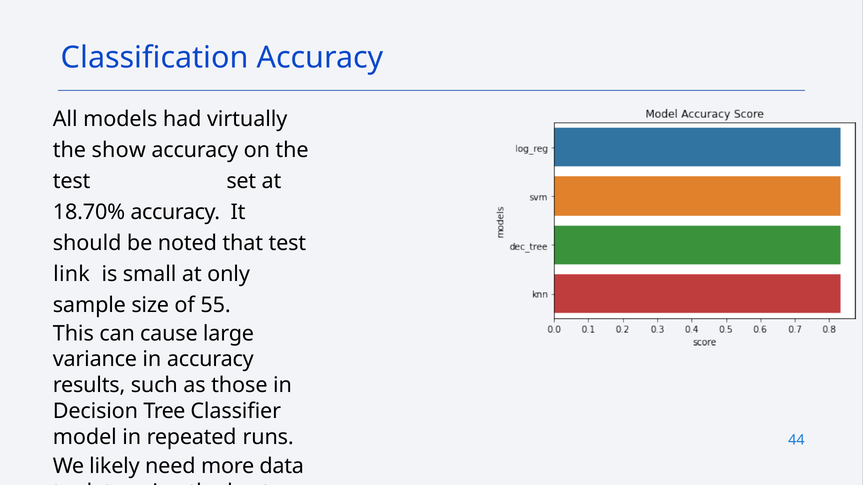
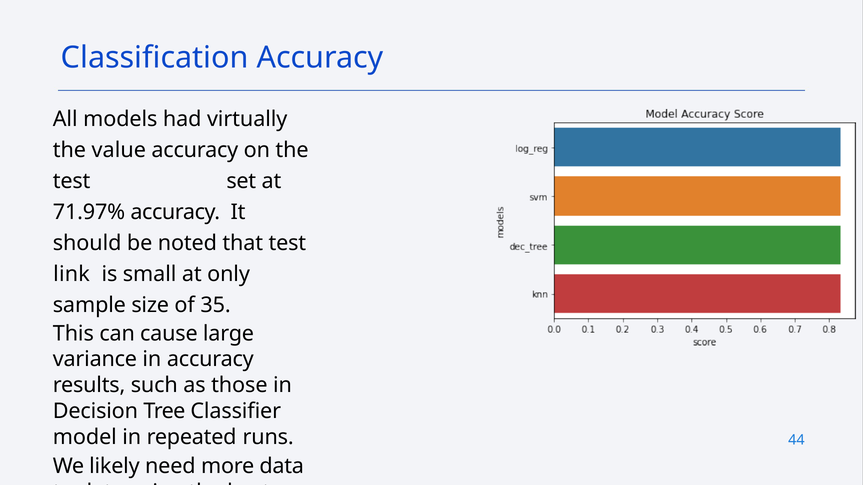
show: show -> value (119, 150)
18.70%: 18.70% -> 71.97% (89, 212)
55: 55 -> 35 (216, 306)
